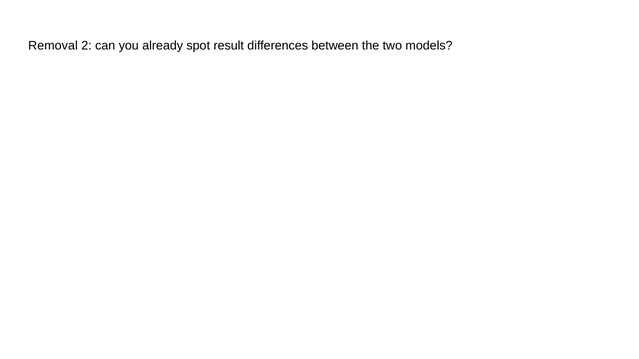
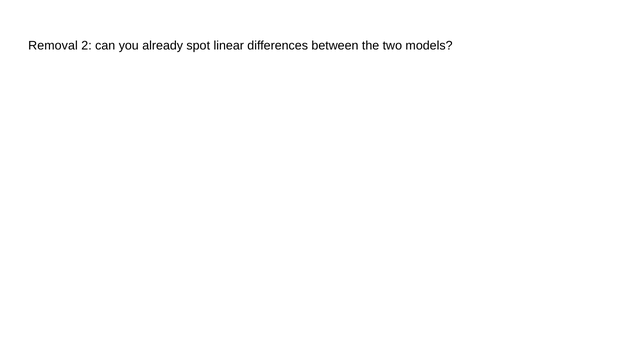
result: result -> linear (229, 46)
